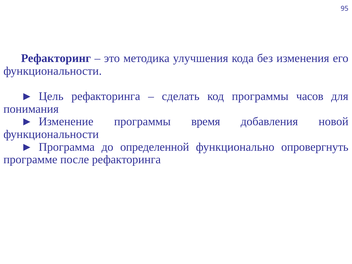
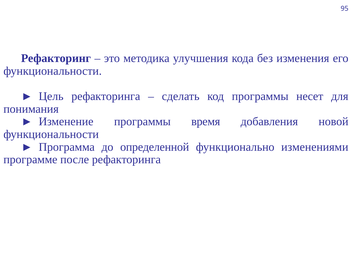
часов: часов -> несет (310, 96)
опровергнуть: опровергнуть -> изменениями (315, 147)
